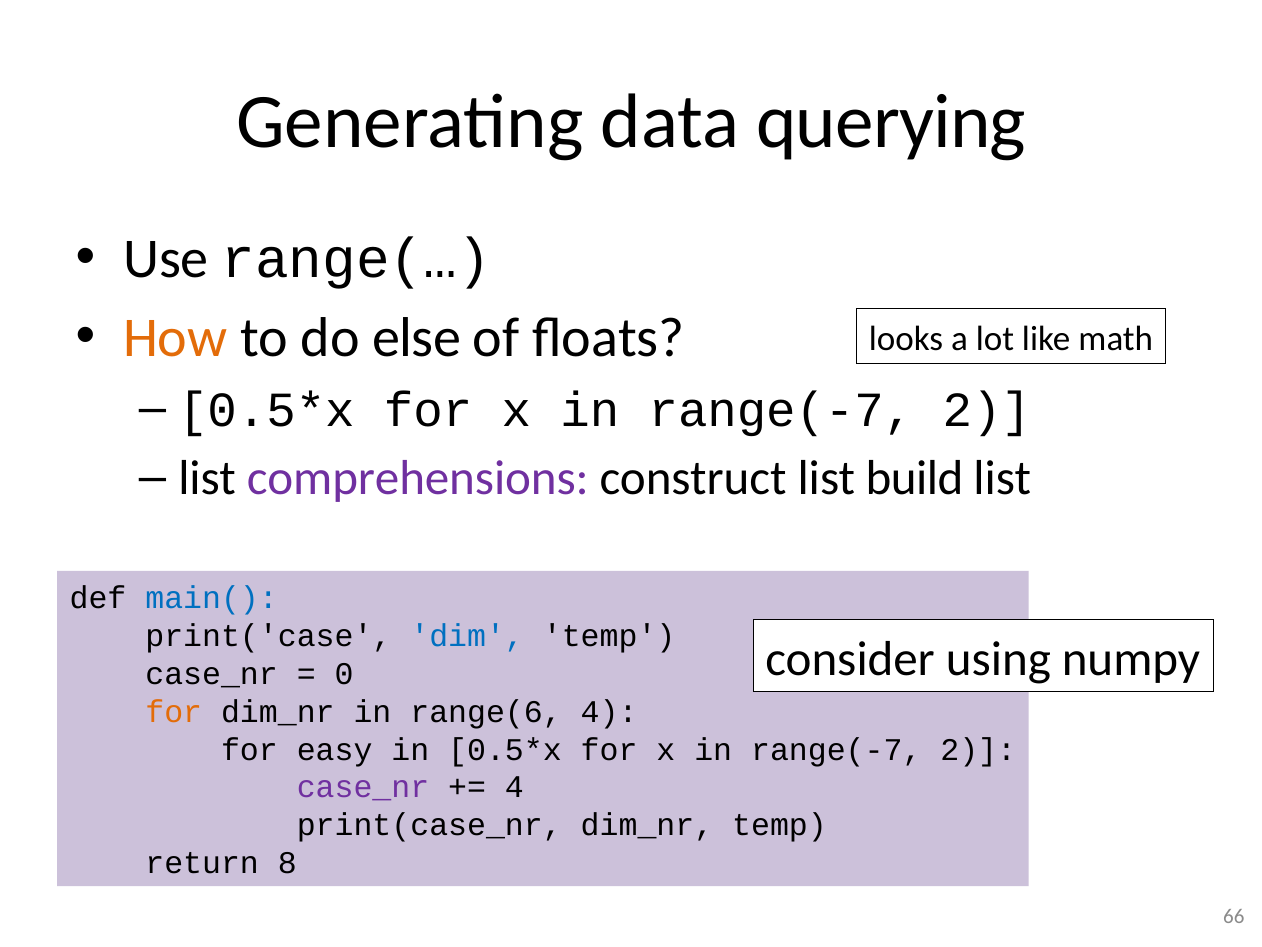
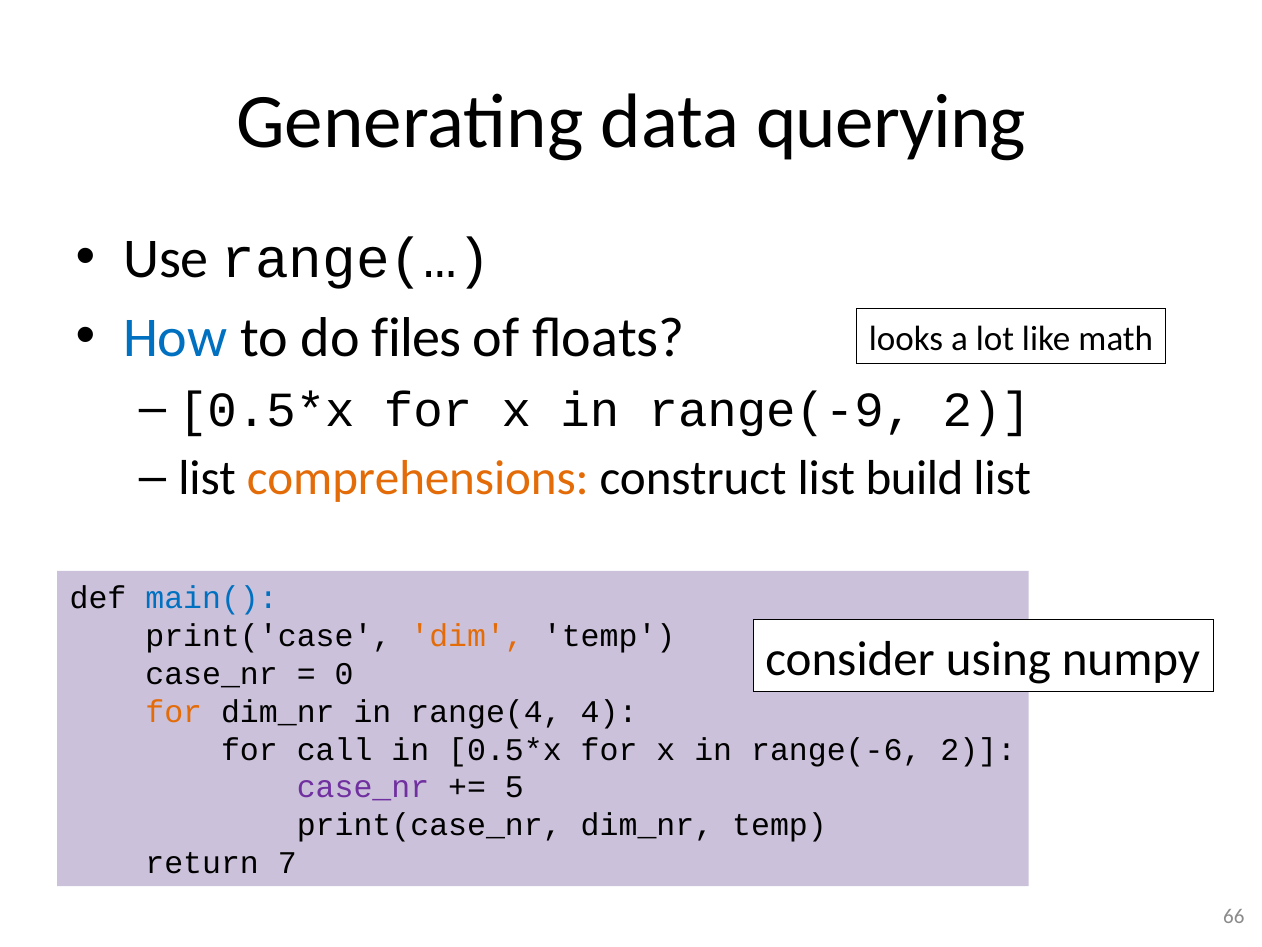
How colour: orange -> blue (175, 337)
else: else -> files (417, 337)
range(-7: range(-7 -> range(-9 (781, 410)
comprehensions colour: purple -> orange (418, 478)
dim colour: blue -> orange (467, 636)
range(6: range(6 -> range(4 (486, 711)
easy: easy -> call (335, 749)
range(-7: range(-7 -> range(-6 (836, 749)
4: 4 -> 5 (514, 787)
8: 8 -> 7 (287, 863)
